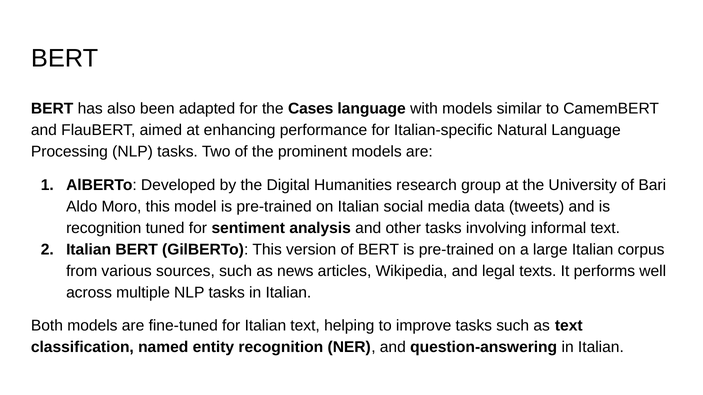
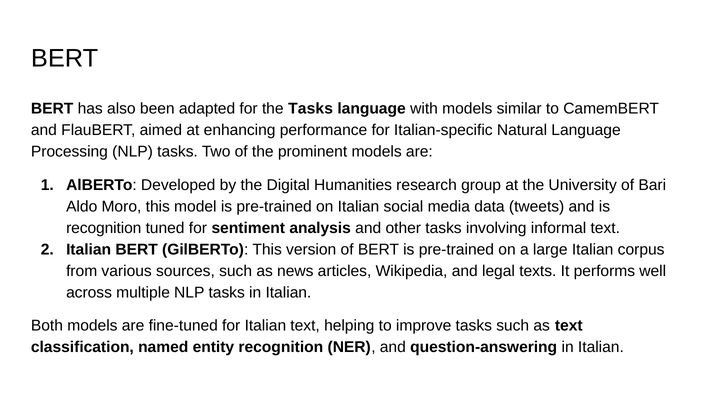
the Cases: Cases -> Tasks (311, 109)
